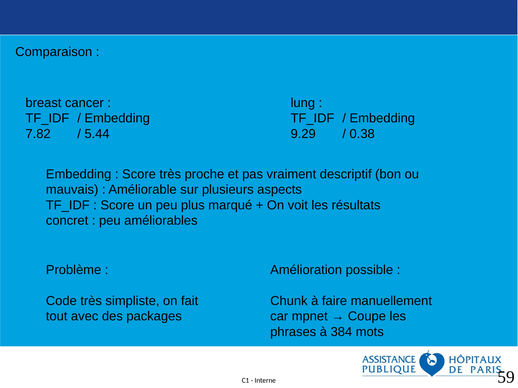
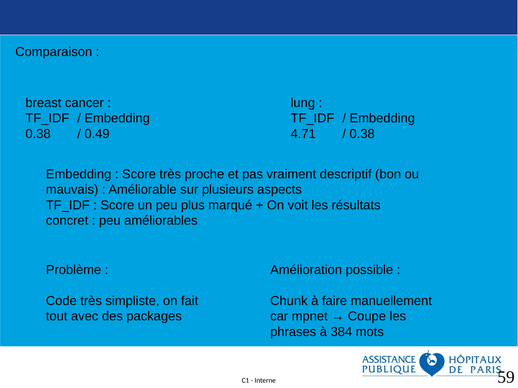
7.82: 7.82 -> 0.38 (38, 134)
5.44: 5.44 -> 0.49 (97, 134)
9.29: 9.29 -> 4.71 (303, 134)
